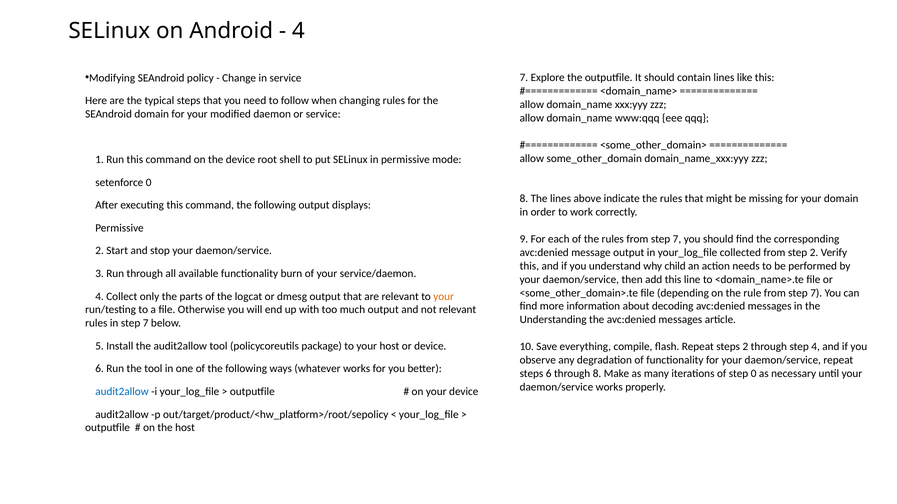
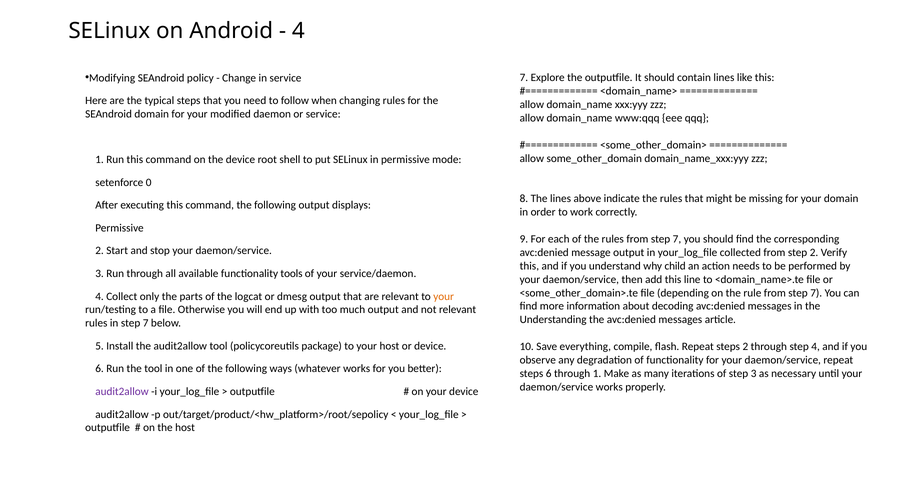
burn: burn -> tools (292, 274)
through 8: 8 -> 1 (597, 374)
step 0: 0 -> 3 (754, 374)
audit2allow colour: blue -> purple (122, 392)
